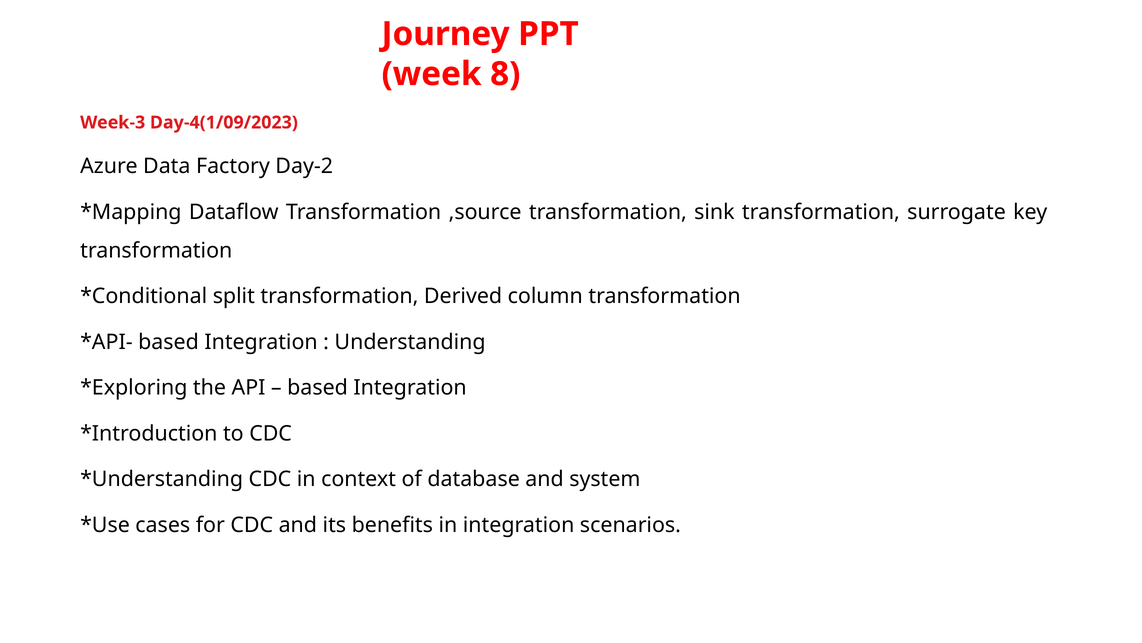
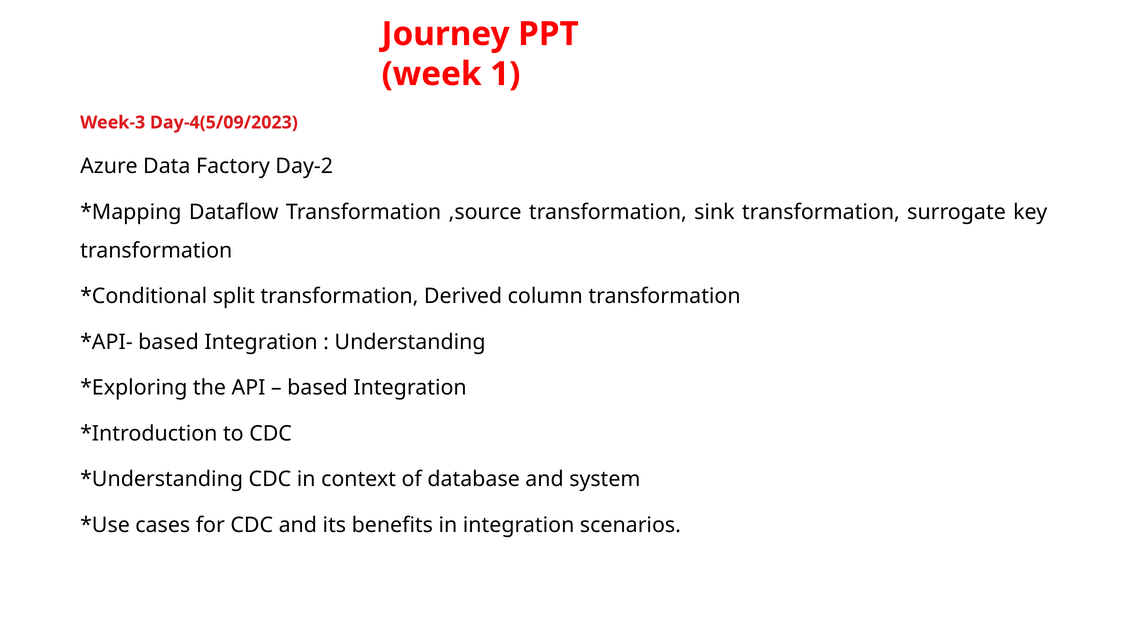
8: 8 -> 1 (505, 74)
Day-4(1/09/2023: Day-4(1/09/2023 -> Day-4(5/09/2023 (224, 122)
